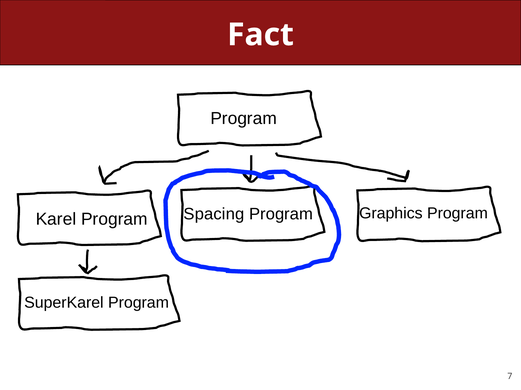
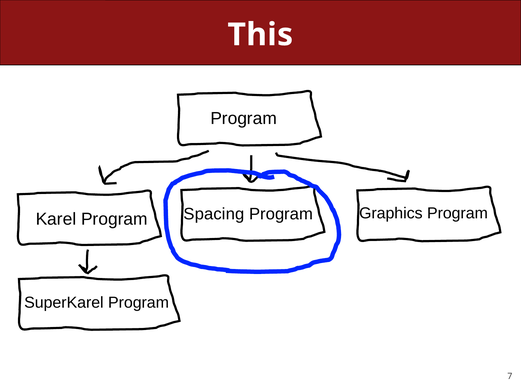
Fact: Fact -> This (260, 35)
